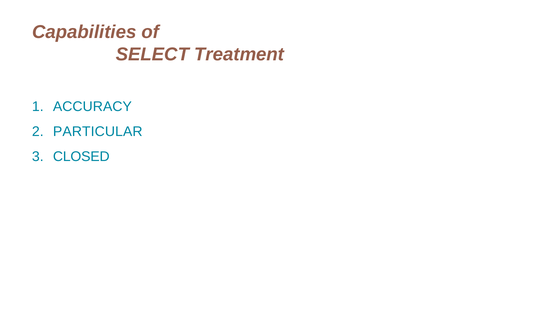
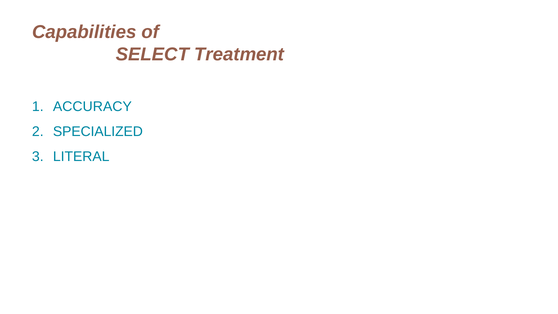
PARTICULAR: PARTICULAR -> SPECIALIZED (98, 132)
CLOSED: CLOSED -> LITERAL (81, 157)
